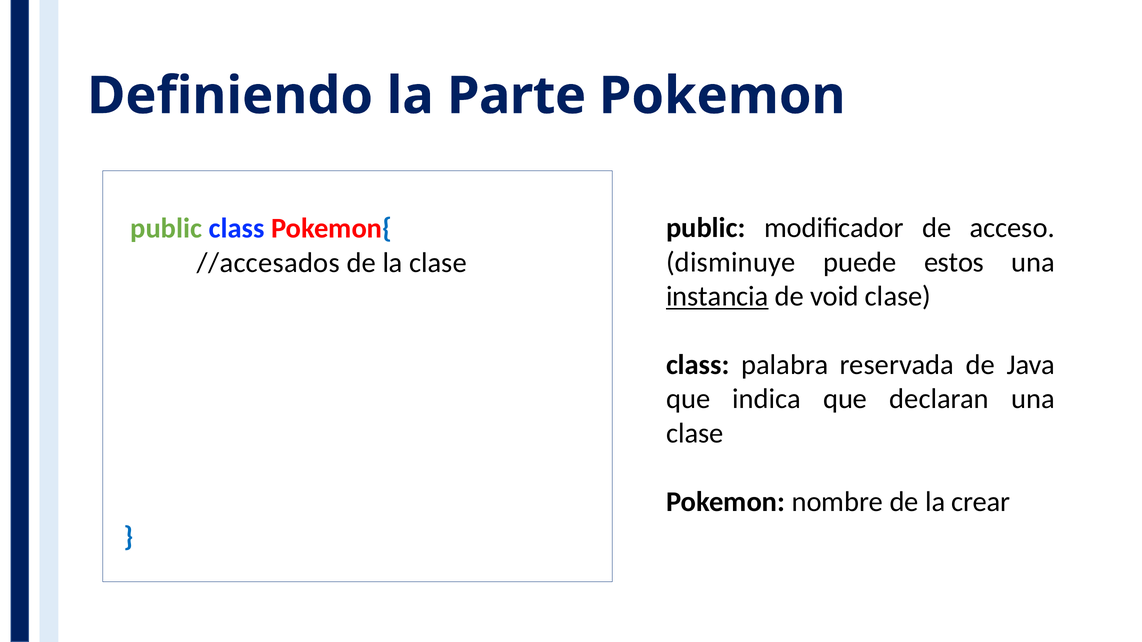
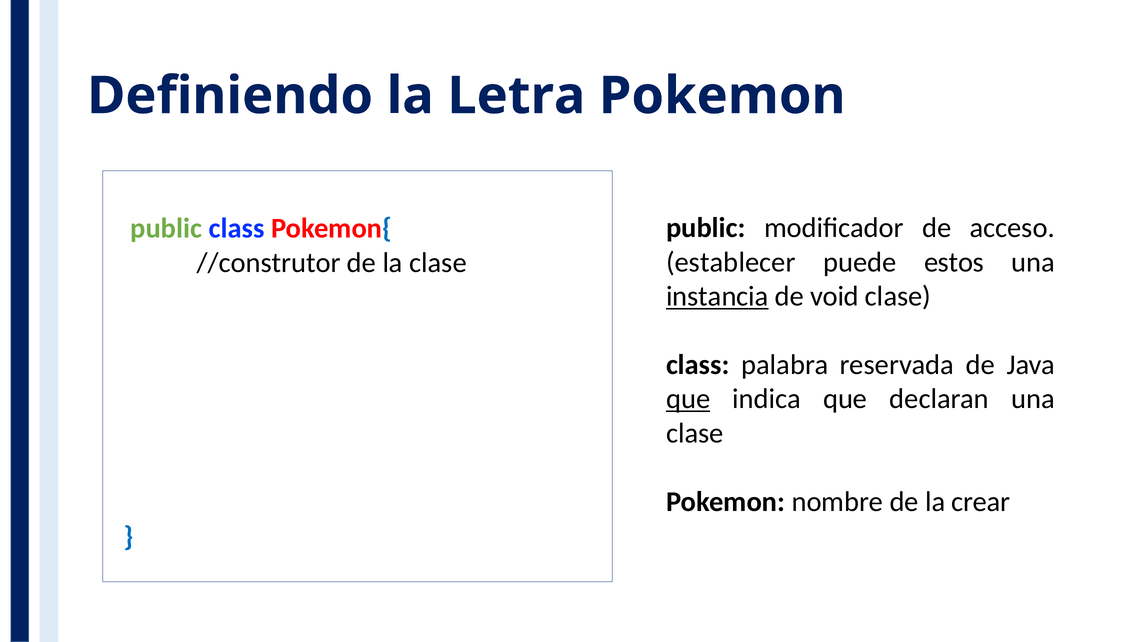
Parte: Parte -> Letra (516, 96)
disminuye: disminuye -> establecer (731, 262)
//accesados: //accesados -> //construtor (269, 263)
que underline: none -> present (688, 399)
